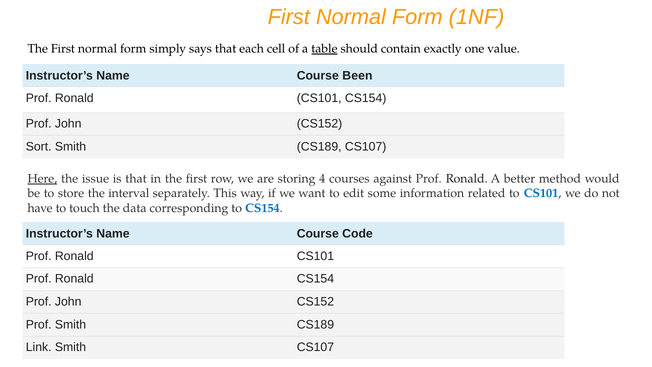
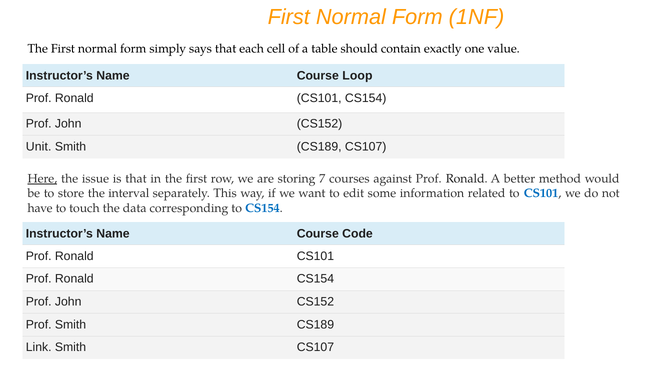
table underline: present -> none (324, 49)
Been: Been -> Loop (357, 76)
Sort: Sort -> Unit (39, 146)
4: 4 -> 7 (322, 179)
